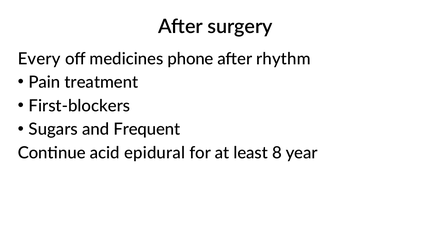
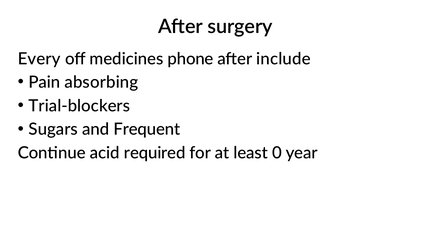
rhythm: rhythm -> include (283, 59)
treatment: treatment -> absorbing (101, 82)
First-blockers: First-blockers -> Trial-blockers (79, 106)
epidural: epidural -> required (155, 153)
8: 8 -> 0 (277, 153)
